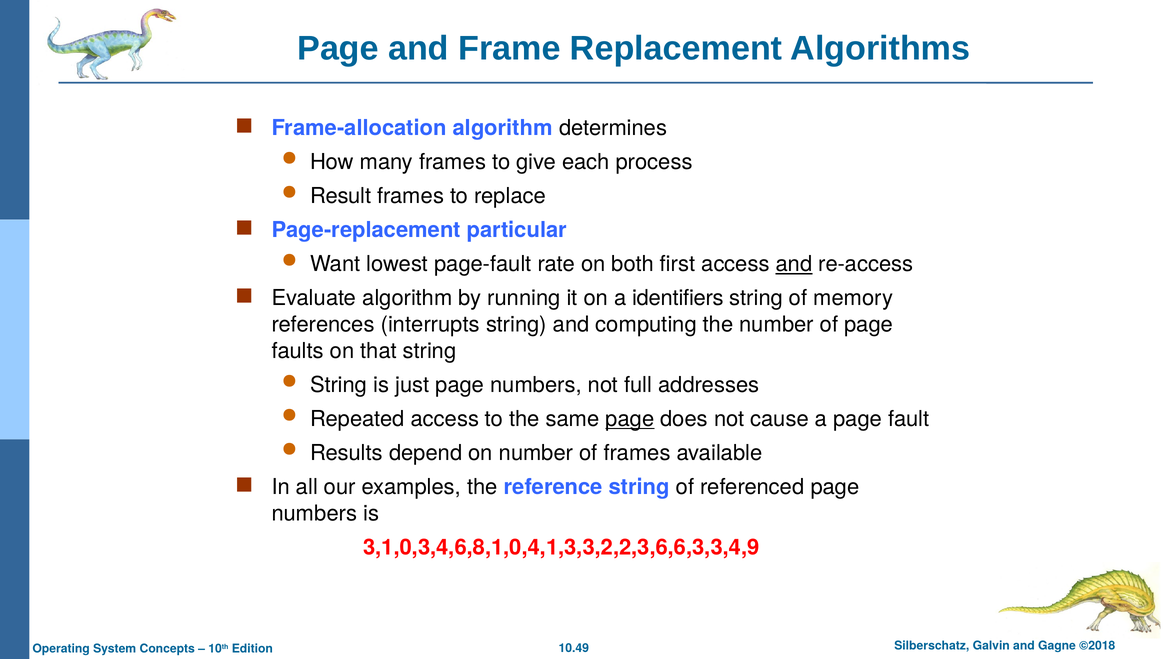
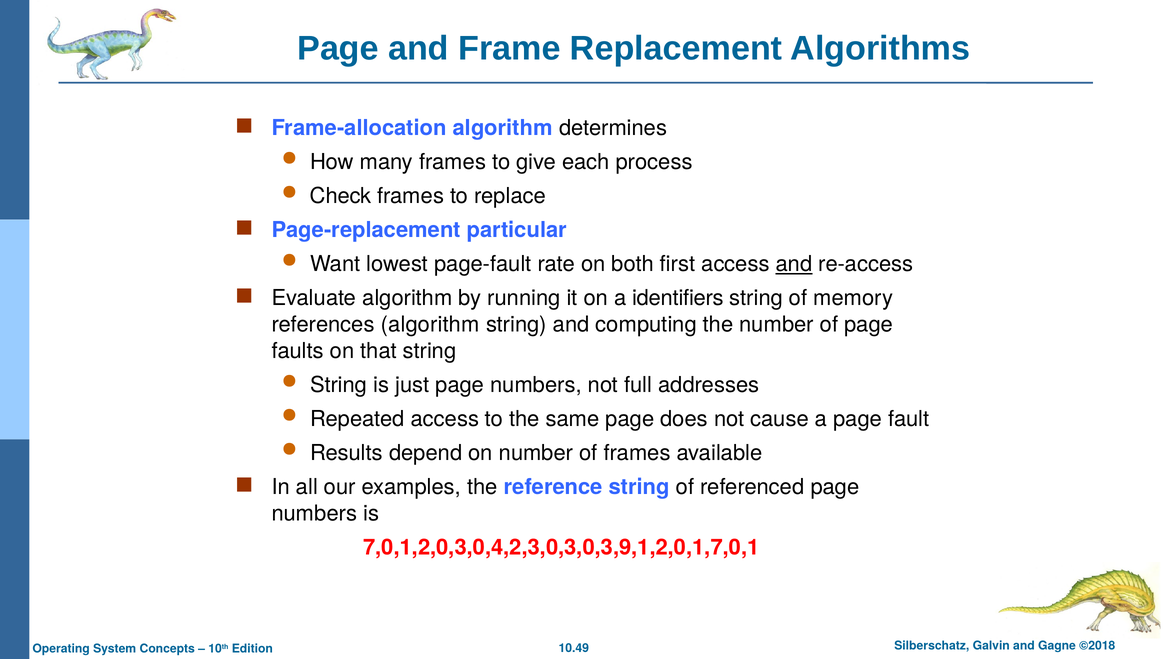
Result: Result -> Check (341, 196)
references interrupts: interrupts -> algorithm (430, 324)
page underline: present -> none (630, 419)
3,1,0,3,4,6,8,1,0,4,1,3,3,2,2,3,6,6,3,3,4,9: 3,1,0,3,4,6,8,1,0,4,1,3,3,2,2,3,6,6,3,3,4,9 -> 7,0,1,2,0,3,0,4,2,3,0,3,0,3,9,1,2,0,1,7,0,1 (561, 547)
